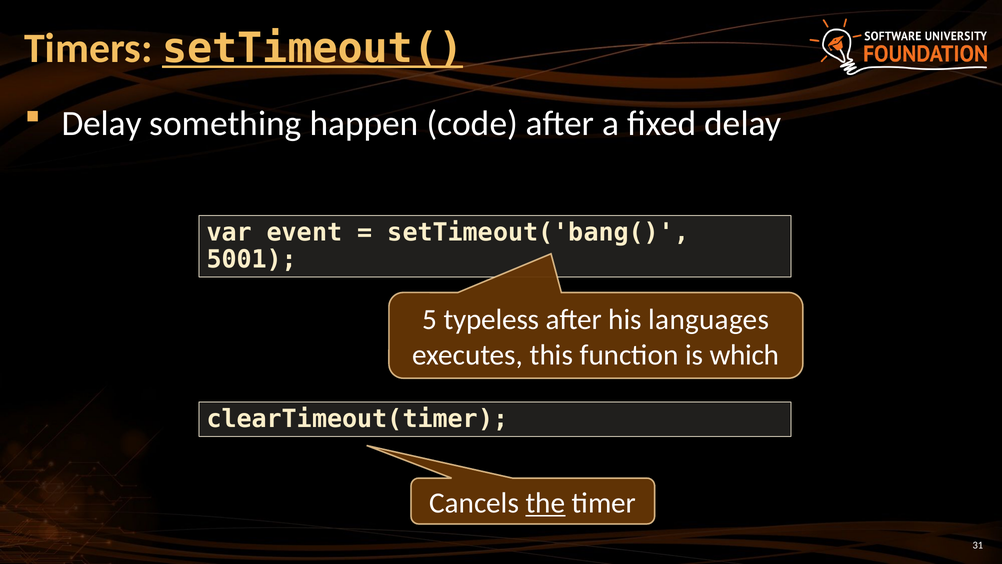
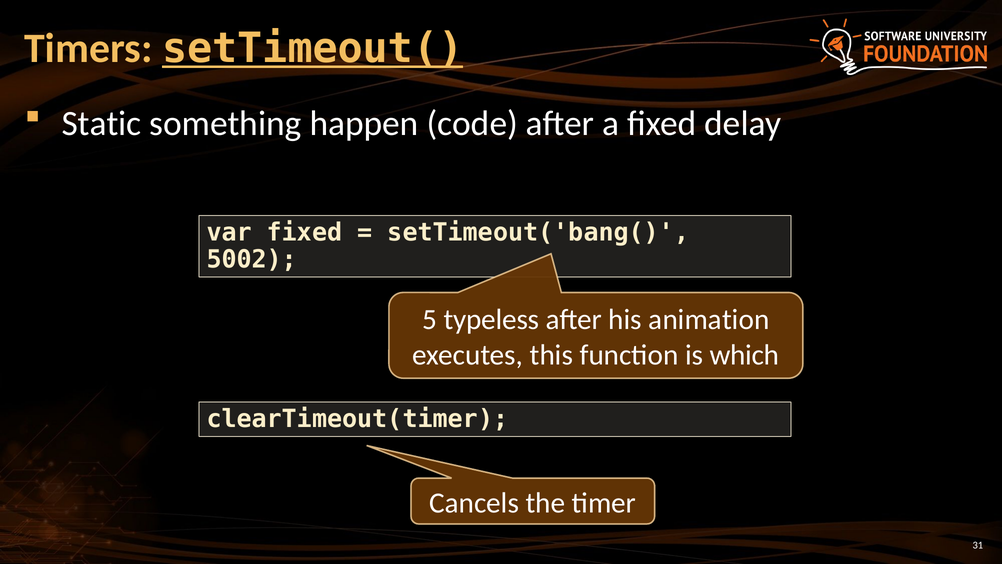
Delay: Delay -> Static (102, 123)
var event: event -> fixed (305, 232)
5001: 5001 -> 5002 (252, 259)
languages: languages -> animation (709, 320)
the underline: present -> none (545, 503)
